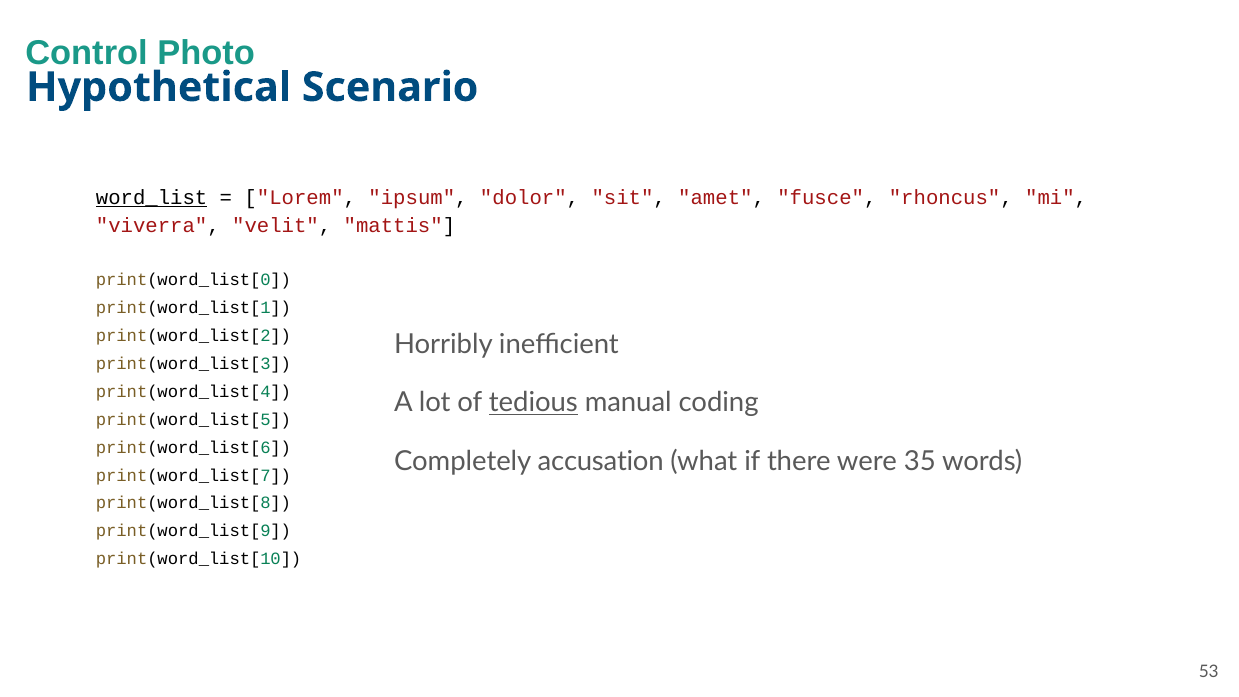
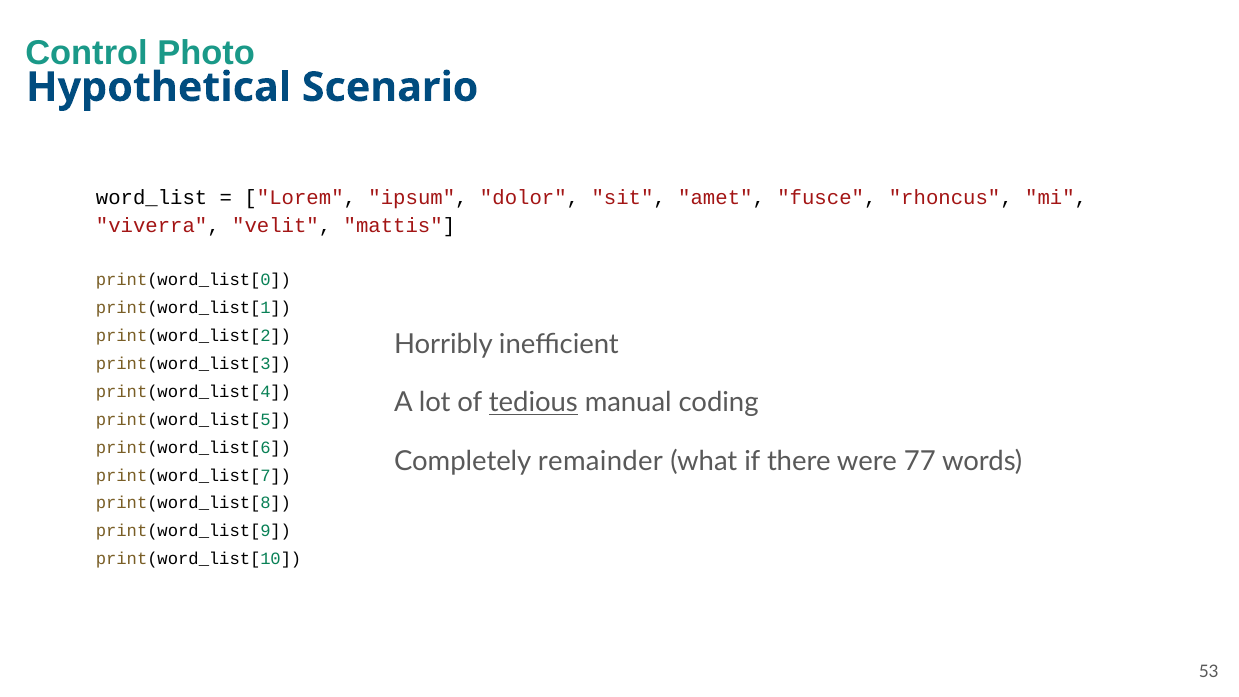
word_list underline: present -> none (152, 198)
accusation: accusation -> remainder (600, 461)
35: 35 -> 77 (920, 461)
